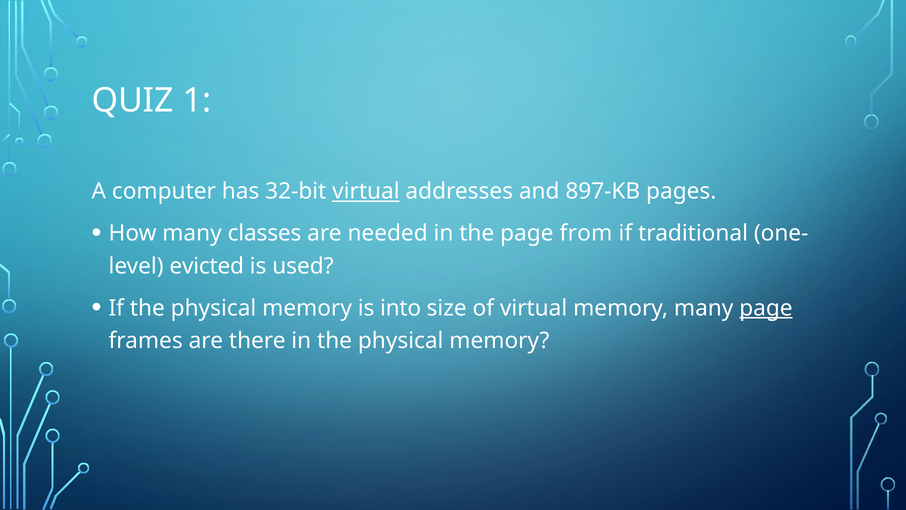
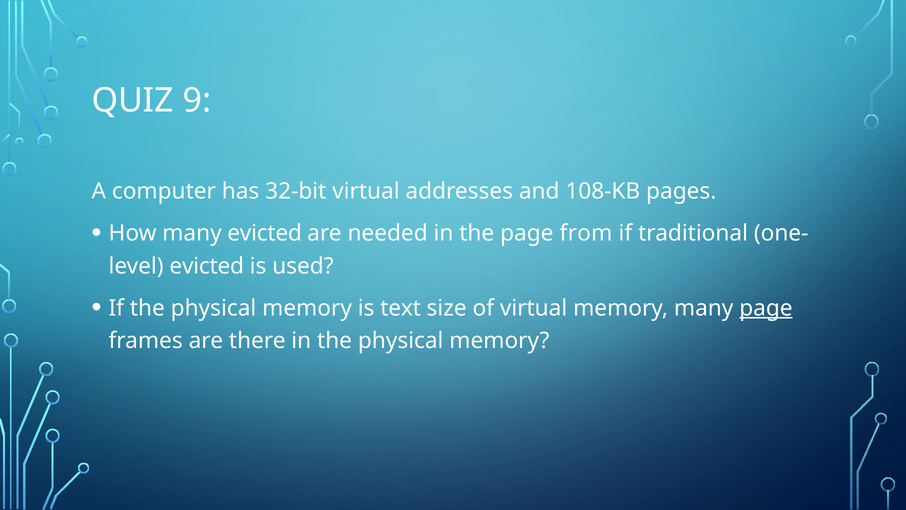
1: 1 -> 9 (197, 101)
virtual underline: present -> none (366, 191)
897-KB: 897-KB -> 108-KB (603, 191)
many classes: classes -> evicted (265, 233)
into: into -> text (401, 308)
